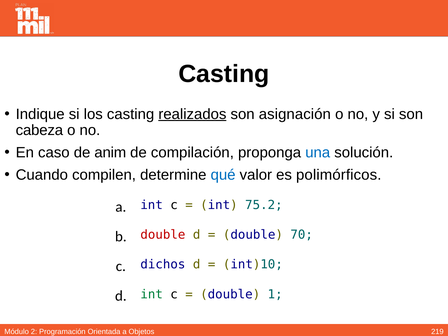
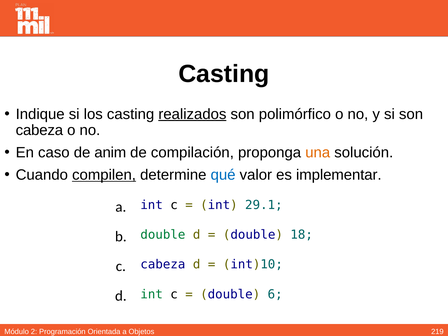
asignación: asignación -> polimórfico (295, 114)
una colour: blue -> orange (318, 153)
compilen underline: none -> present (104, 175)
polimórficos: polimórficos -> implementar (339, 175)
75.2: 75.2 -> 29.1 (264, 205)
double colour: red -> green (163, 235)
70: 70 -> 18 (302, 235)
c dichos: dichos -> cabeza (163, 265)
1: 1 -> 6 (275, 294)
